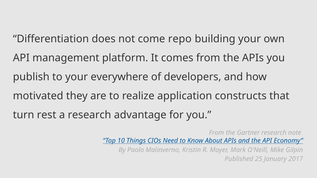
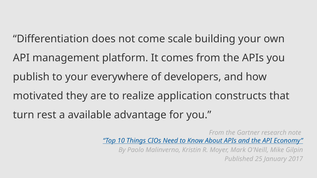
repo: repo -> scale (180, 39)
a research: research -> available (90, 115)
